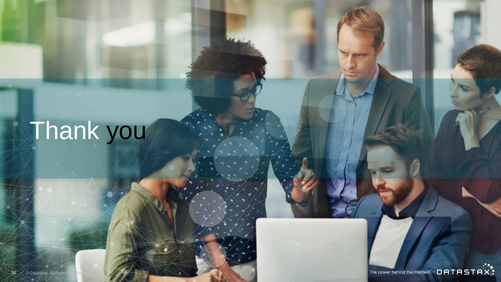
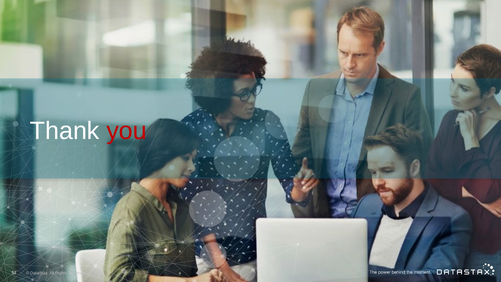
you colour: black -> red (127, 131)
